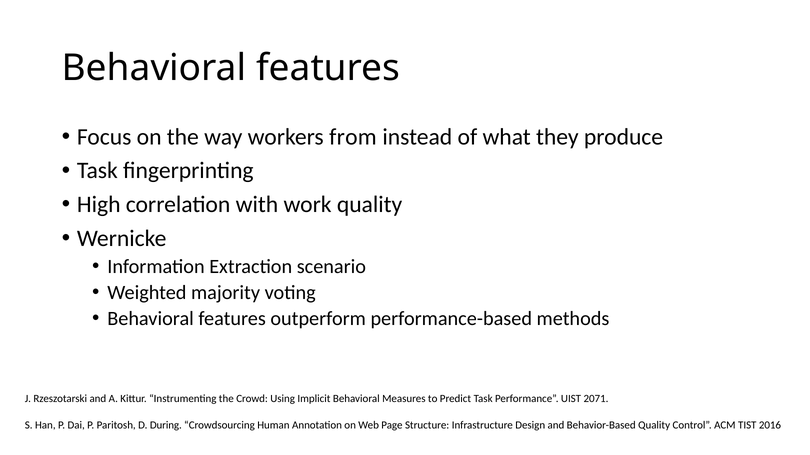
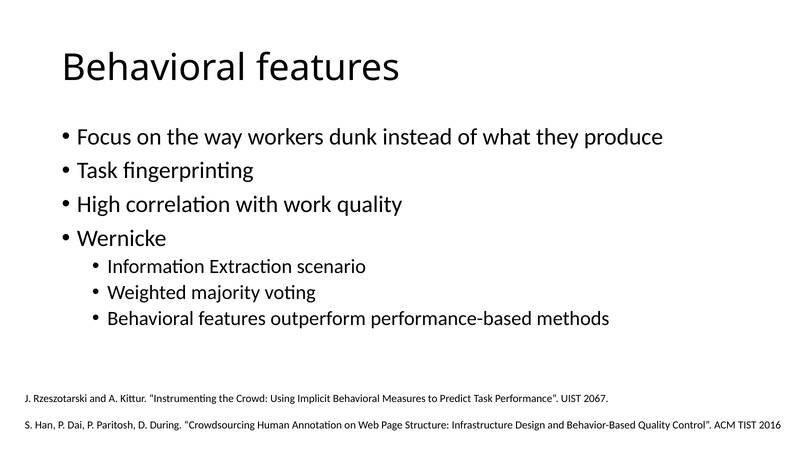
from: from -> dunk (353, 137)
2071: 2071 -> 2067 (596, 399)
